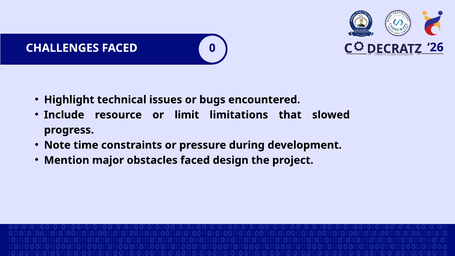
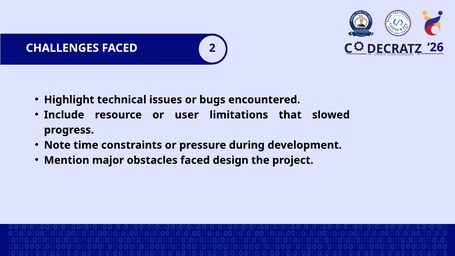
0: 0 -> 2 (212, 48)
limit: limit -> user (187, 115)
